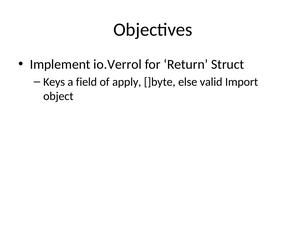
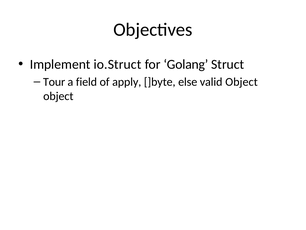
io.Verrol: io.Verrol -> io.Struct (118, 64)
Return: Return -> Golang (186, 64)
Keys: Keys -> Tour (54, 82)
valid Import: Import -> Object (241, 82)
